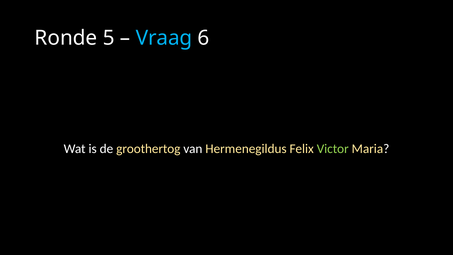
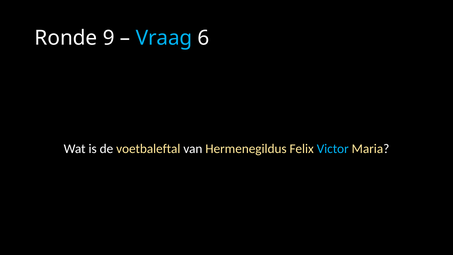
5: 5 -> 9 (109, 38)
groothertog: groothertog -> voetbaleftal (148, 149)
Victor colour: light green -> light blue (333, 149)
